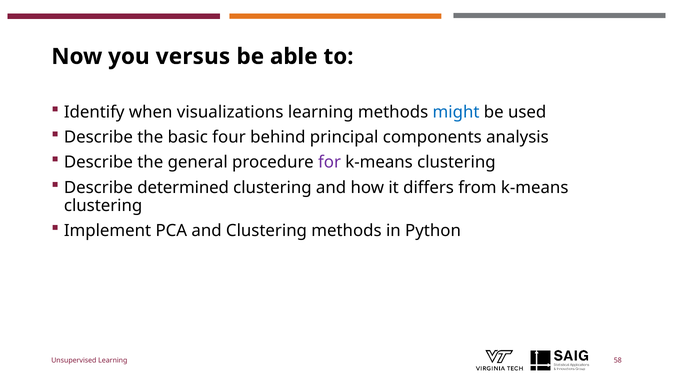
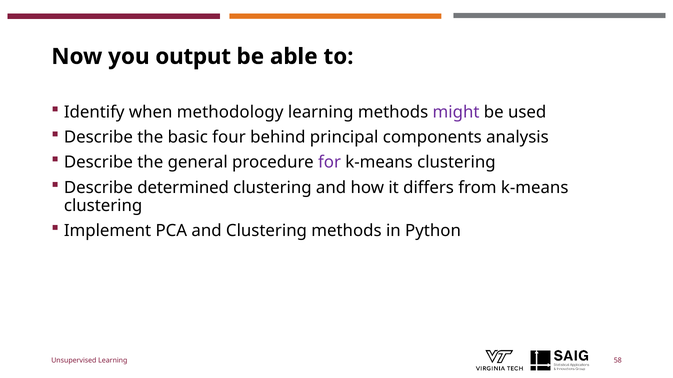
versus: versus -> output (193, 57)
visualizations: visualizations -> methodology (230, 112)
might colour: blue -> purple (456, 112)
